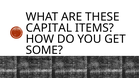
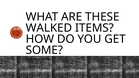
CAPITAL: CAPITAL -> WALKED (49, 28)
